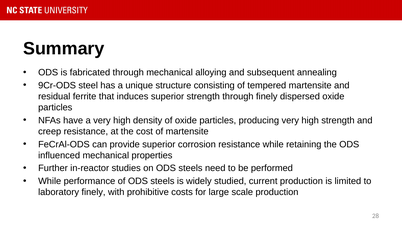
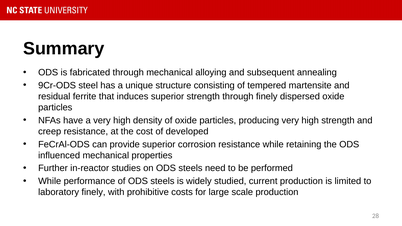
of martensite: martensite -> developed (187, 132)
